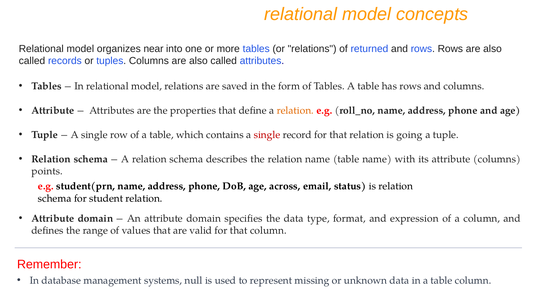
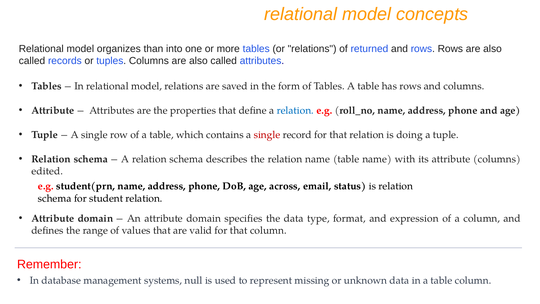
near: near -> than (153, 49)
relation colour: orange -> blue (295, 110)
going: going -> doing (410, 135)
points: points -> edited (47, 171)
